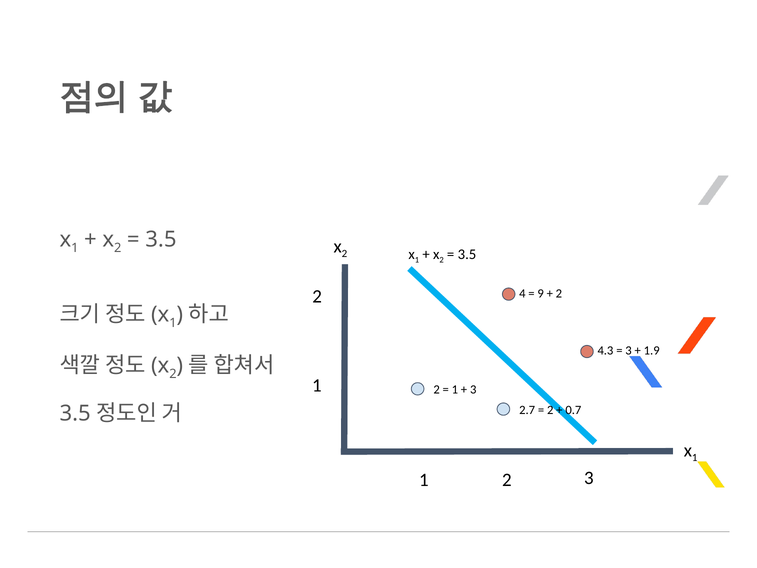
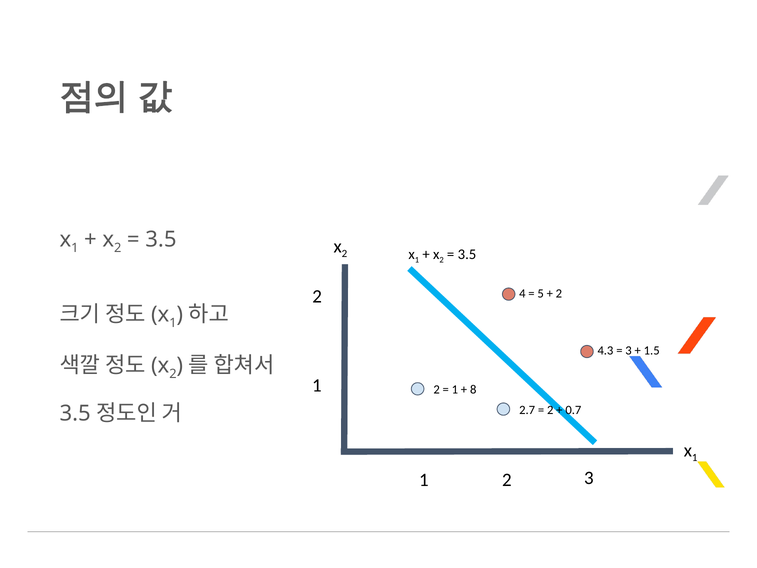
9: 9 -> 5 (541, 293)
1.9: 1.9 -> 1.5 (652, 351)
3: 3 -> 8 (473, 389)
